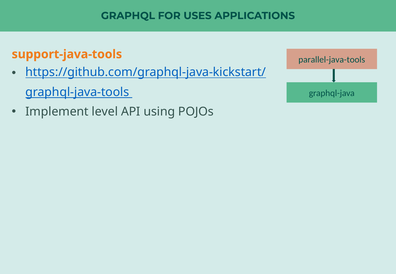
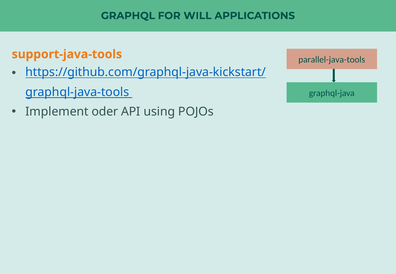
USES: USES -> WILL (198, 16)
level: level -> oder (105, 112)
